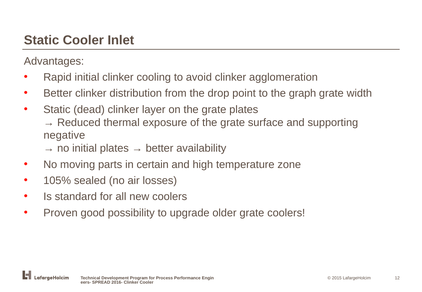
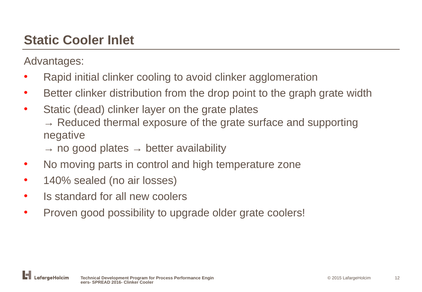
no initial: initial -> good (84, 148)
certain: certain -> control (153, 165)
105%: 105% -> 140% (57, 181)
